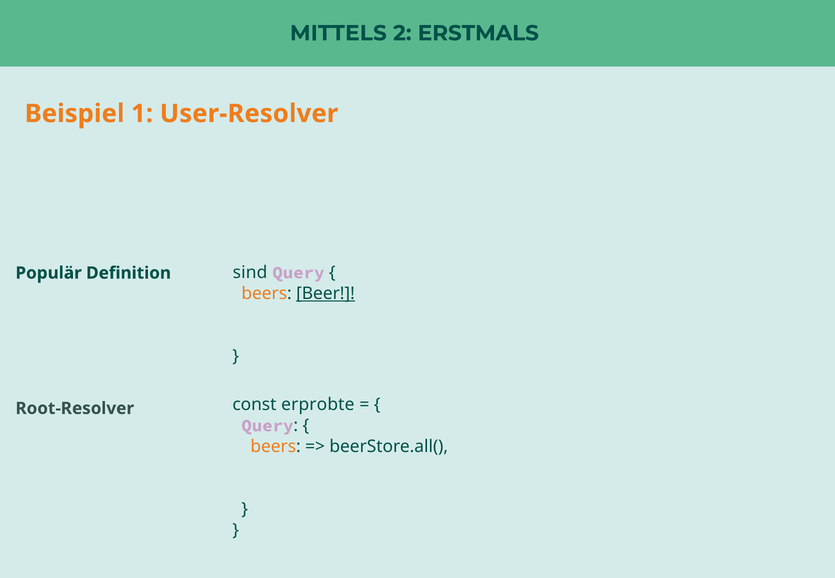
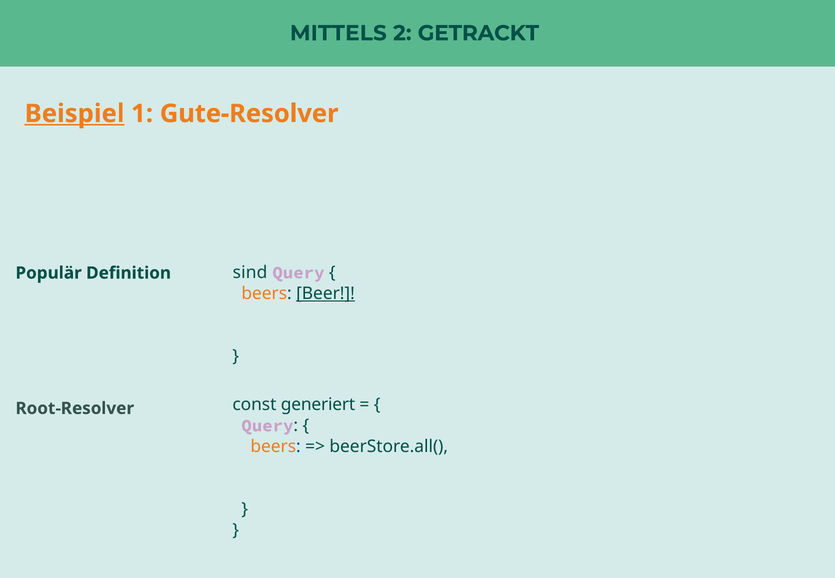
ERSTMALS: ERSTMALS -> GETRACKT (478, 33)
Beispiel underline: none -> present (75, 114)
User-Resolver: User-Resolver -> Gute-Resolver (249, 114)
erprobte: erprobte -> generiert (318, 405)
